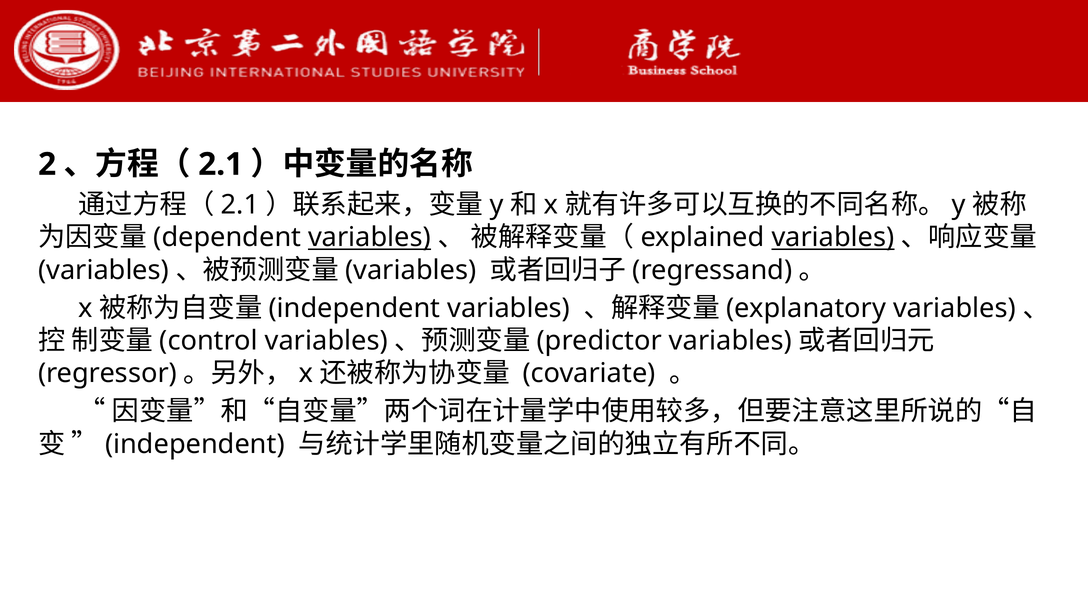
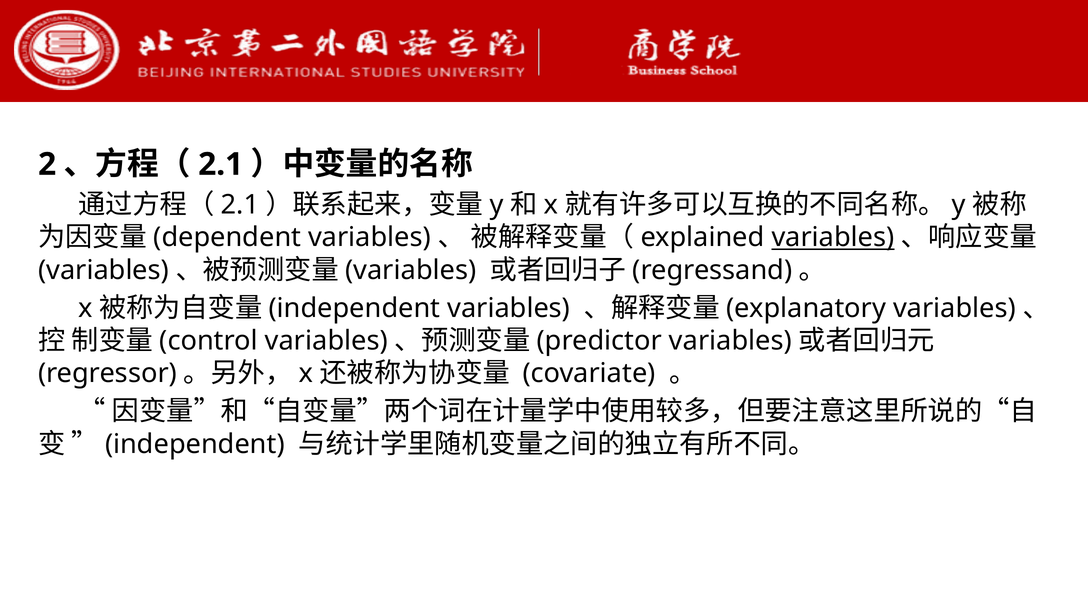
variables underline: present -> none (370, 237)
